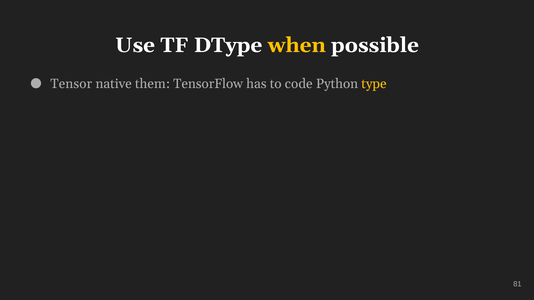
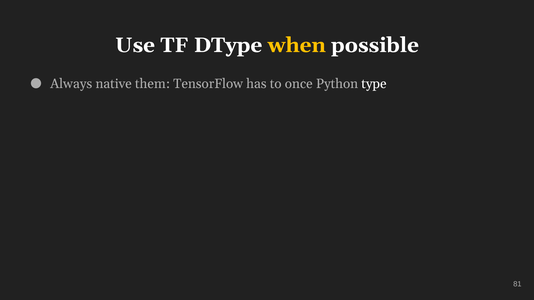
Tensor: Tensor -> Always (71, 84)
code: code -> once (299, 84)
type colour: yellow -> white (374, 84)
